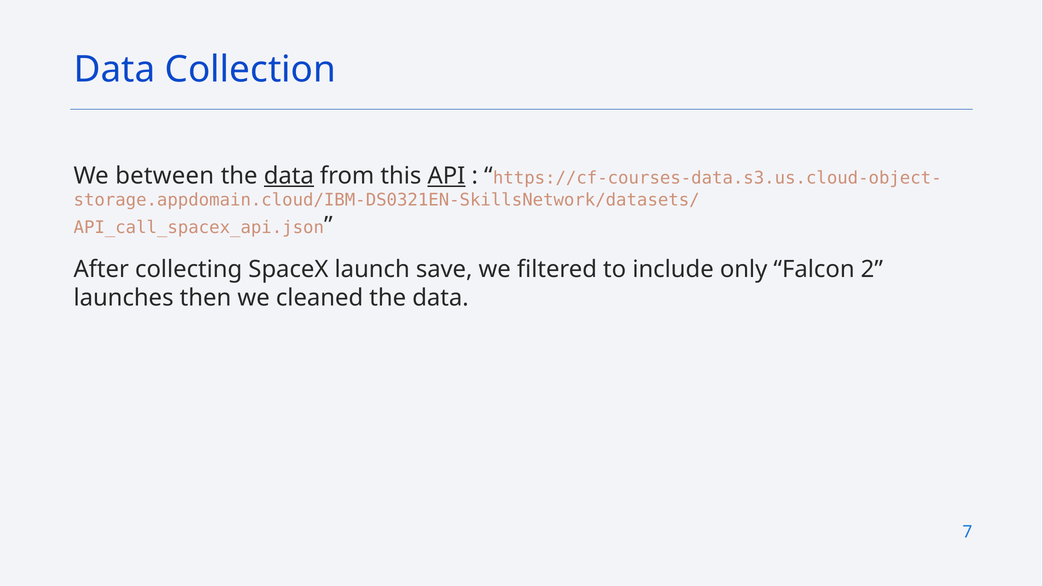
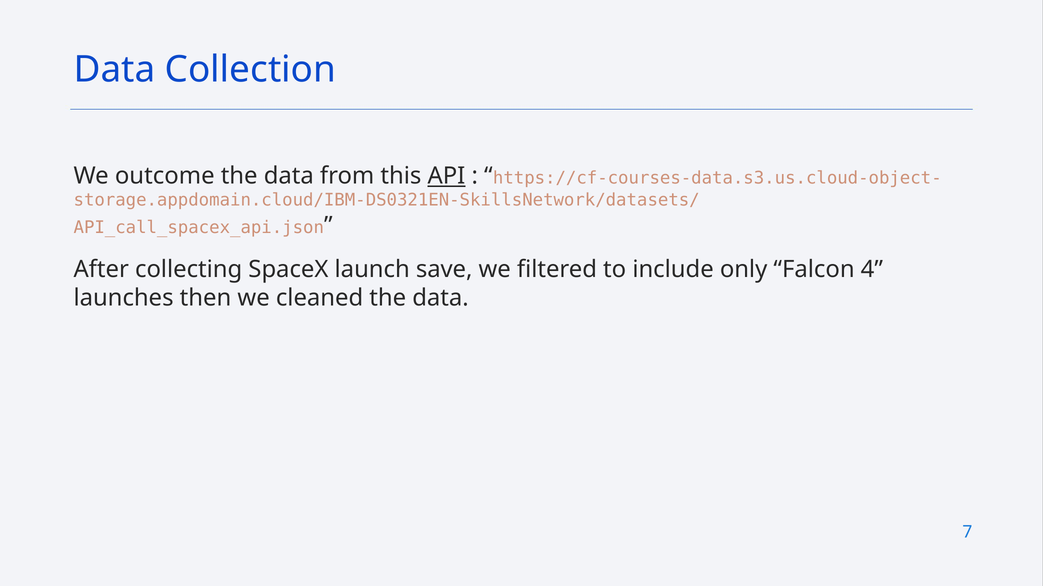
between: between -> outcome (165, 176)
data underline: present -> none (289, 176)
2: 2 -> 4 (872, 269)
